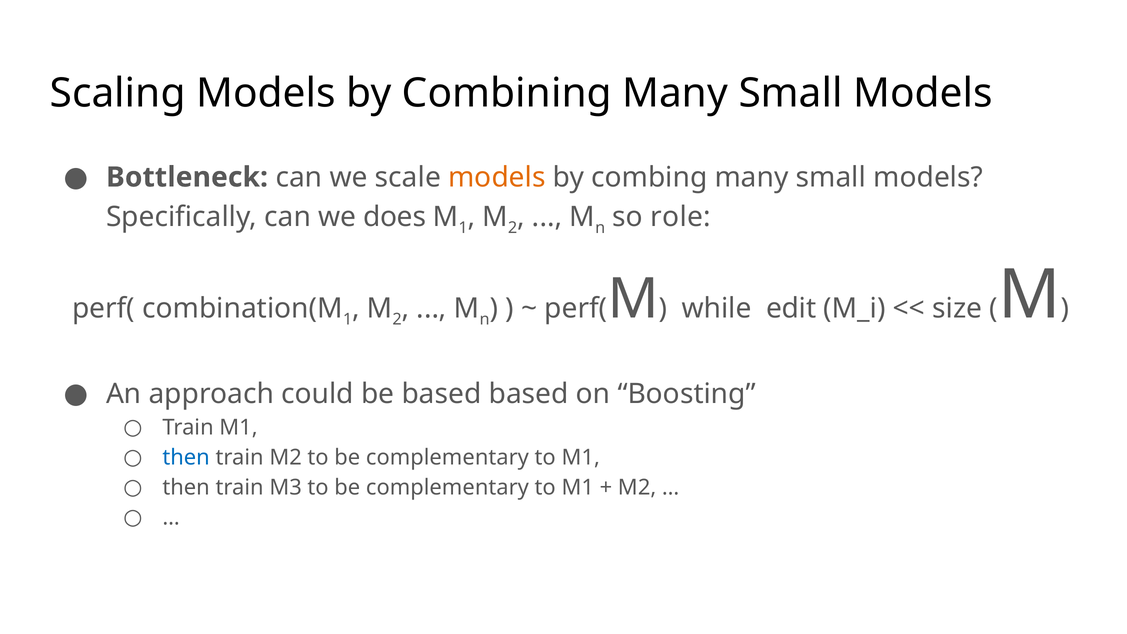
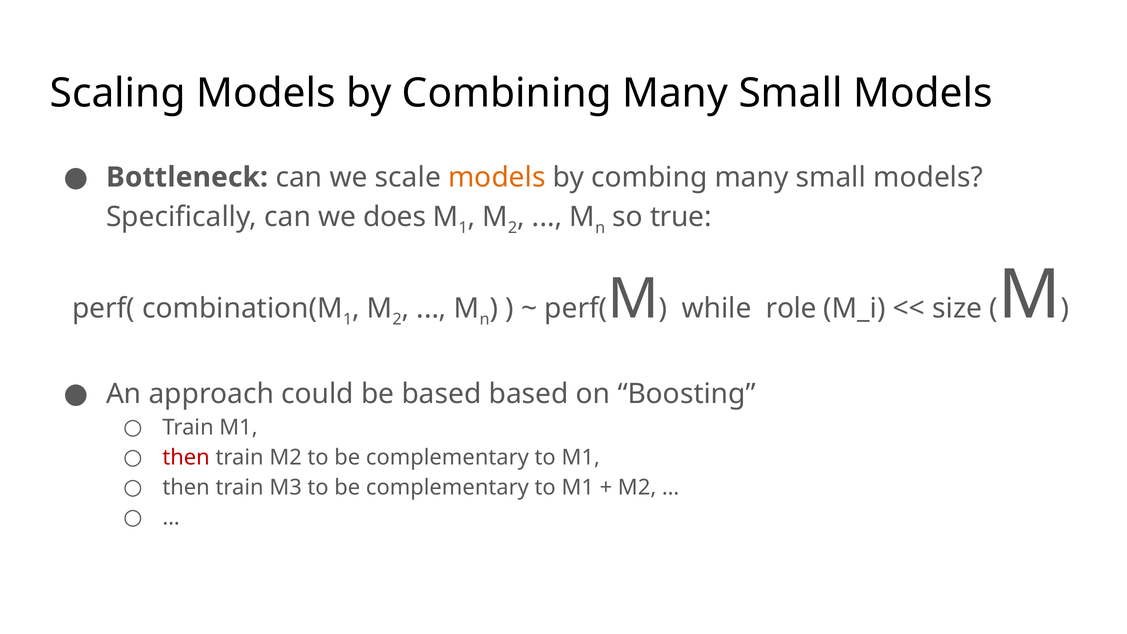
role: role -> true (681, 217)
edit: edit -> role (791, 308)
then colour: blue -> red (186, 457)
